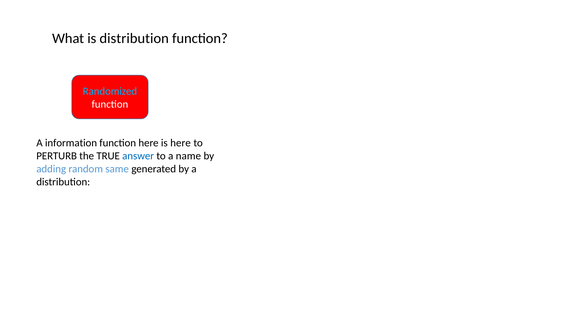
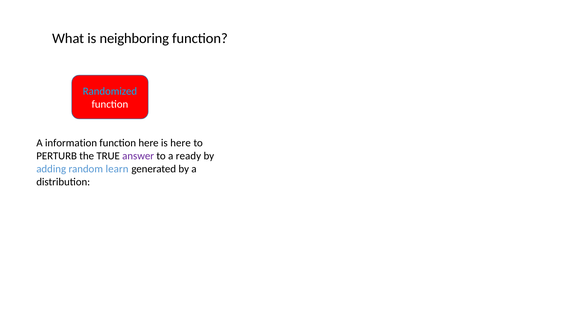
is distribution: distribution -> neighboring (134, 38)
answer colour: blue -> purple (138, 156)
name: name -> ready (188, 156)
same: same -> learn (117, 169)
